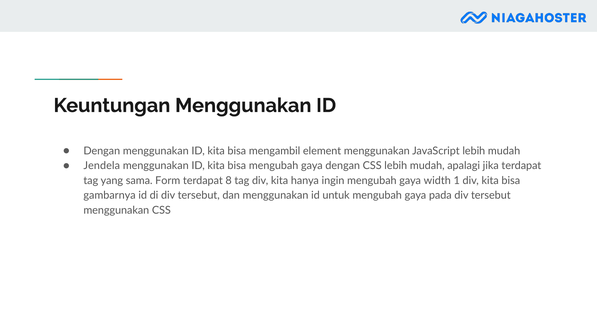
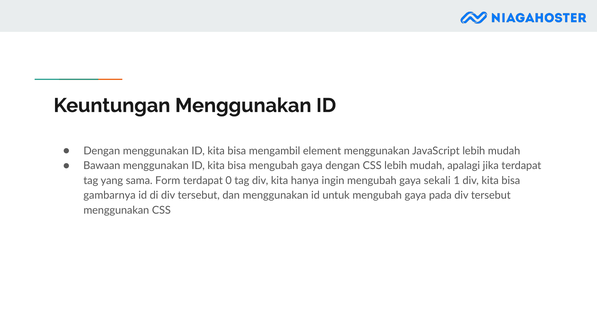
Jendela: Jendela -> Bawaan (102, 166)
8: 8 -> 0 (229, 180)
width: width -> sekali (437, 180)
